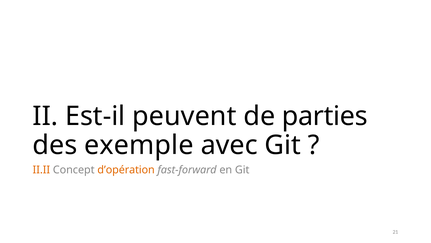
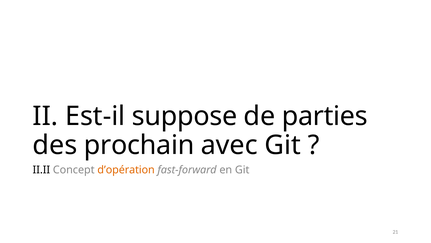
peuvent: peuvent -> suppose (185, 116)
exemple: exemple -> prochain (139, 145)
II.II colour: orange -> black (41, 170)
